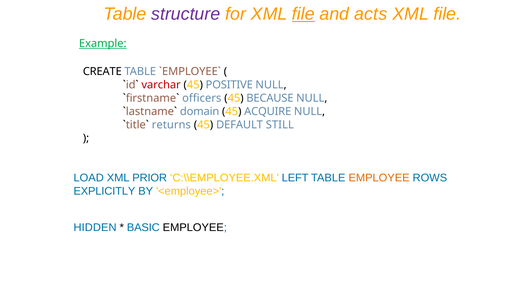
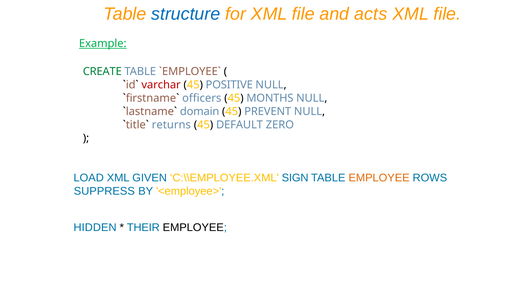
structure colour: purple -> blue (186, 14)
file underline: present -> none (303, 14)
CREATE colour: black -> green (102, 72)
BECAUSE: BECAUSE -> MONTHS (270, 98)
ACQUIRE: ACQUIRE -> PREVENT (268, 112)
STILL: STILL -> ZERO (280, 125)
PRIOR: PRIOR -> GIVEN (150, 178)
LEFT: LEFT -> SIGN (295, 178)
EXPLICITLY: EXPLICITLY -> SUPPRESS (104, 191)
BASIC: BASIC -> THEIR (143, 228)
